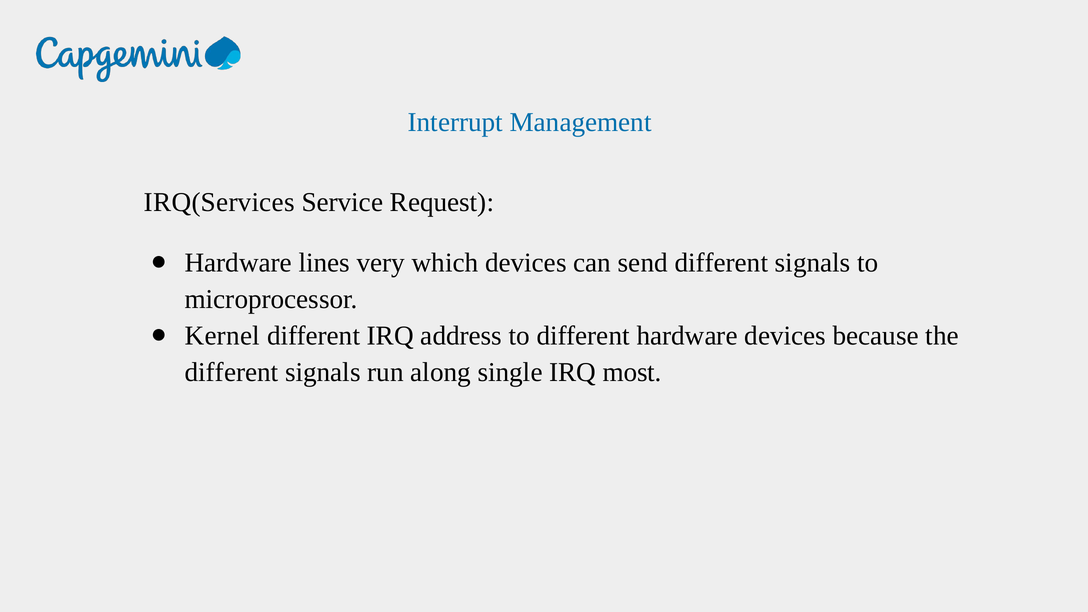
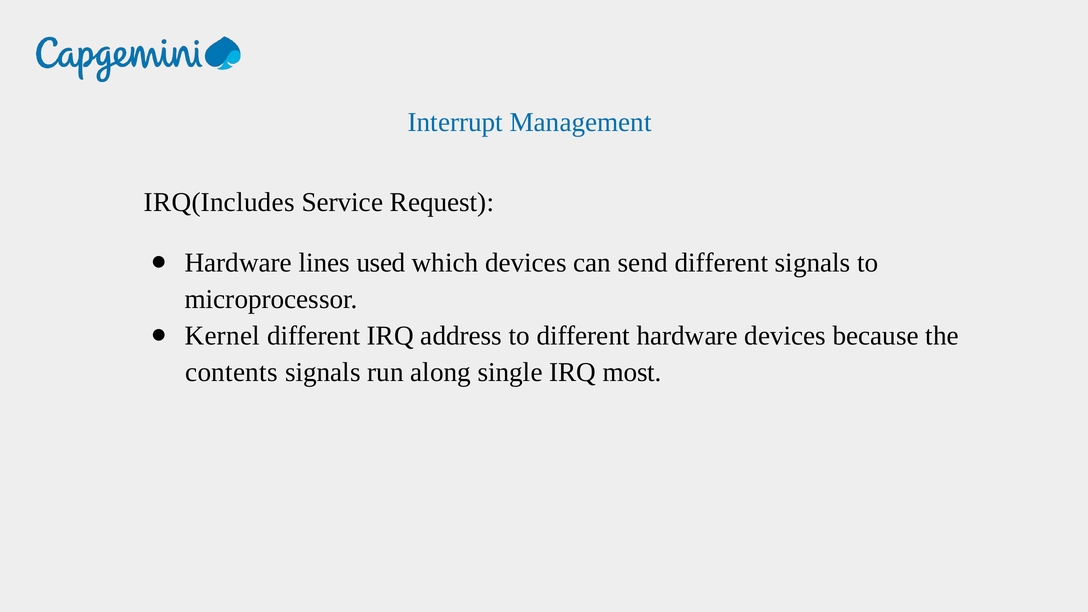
IRQ(Services: IRQ(Services -> IRQ(Includes (219, 202)
very: very -> used (381, 263)
different: different -> contents (231, 372)
